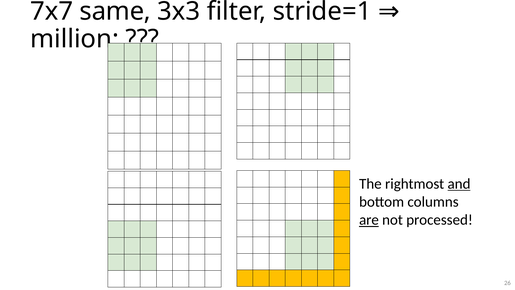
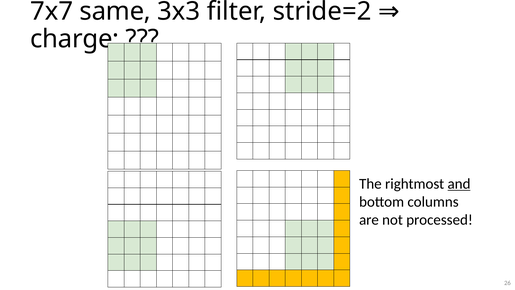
stride=1: stride=1 -> stride=2 (322, 11)
million: million -> charge (75, 39)
are underline: present -> none (369, 220)
